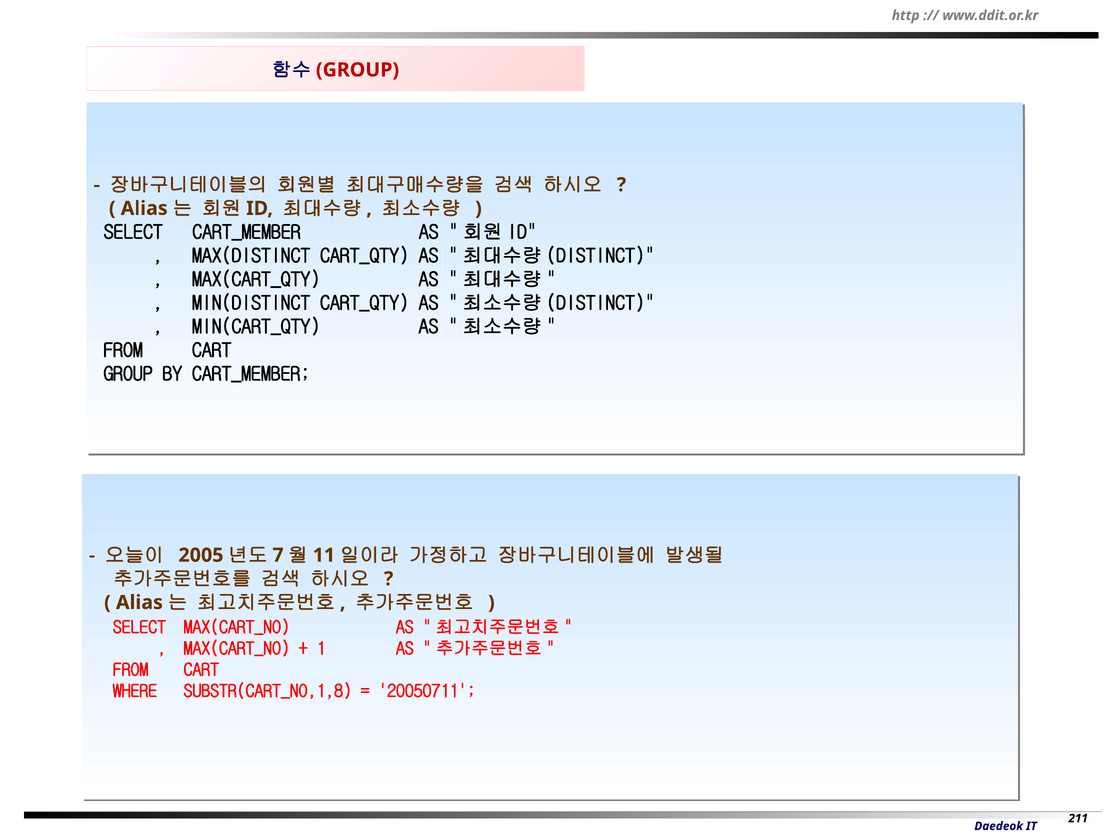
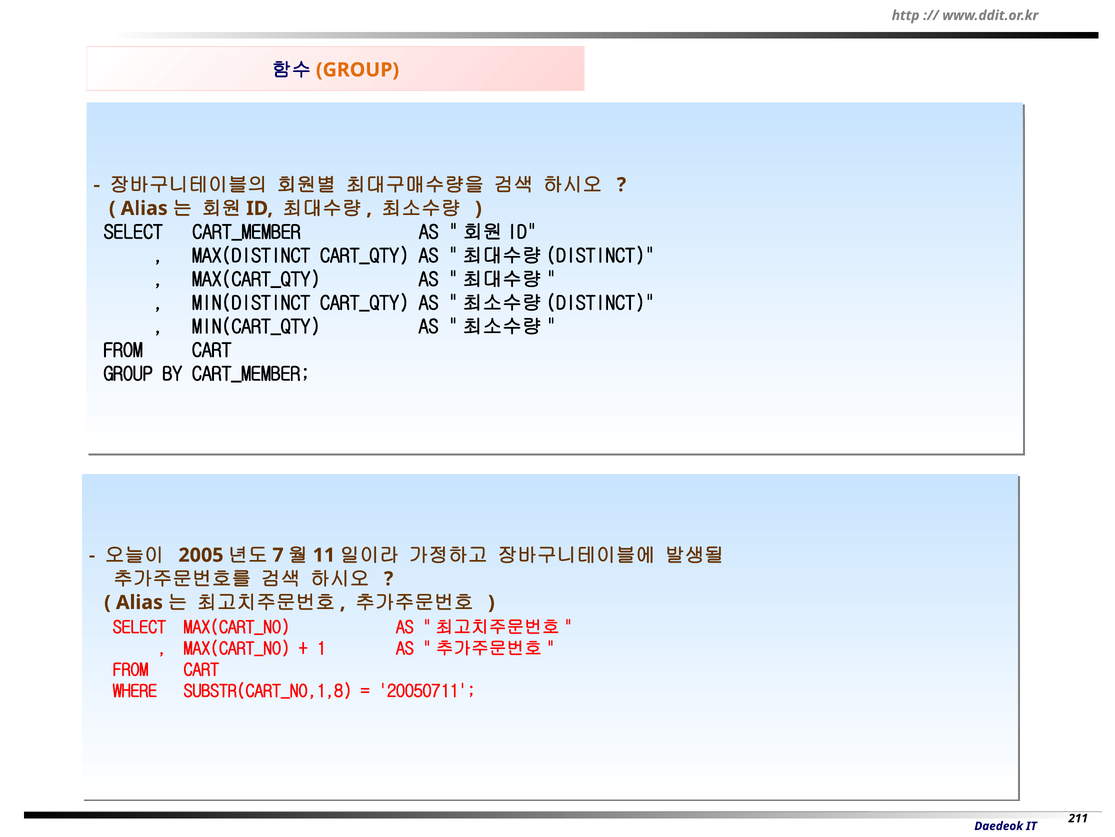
GROUP colour: red -> orange (358, 70)
